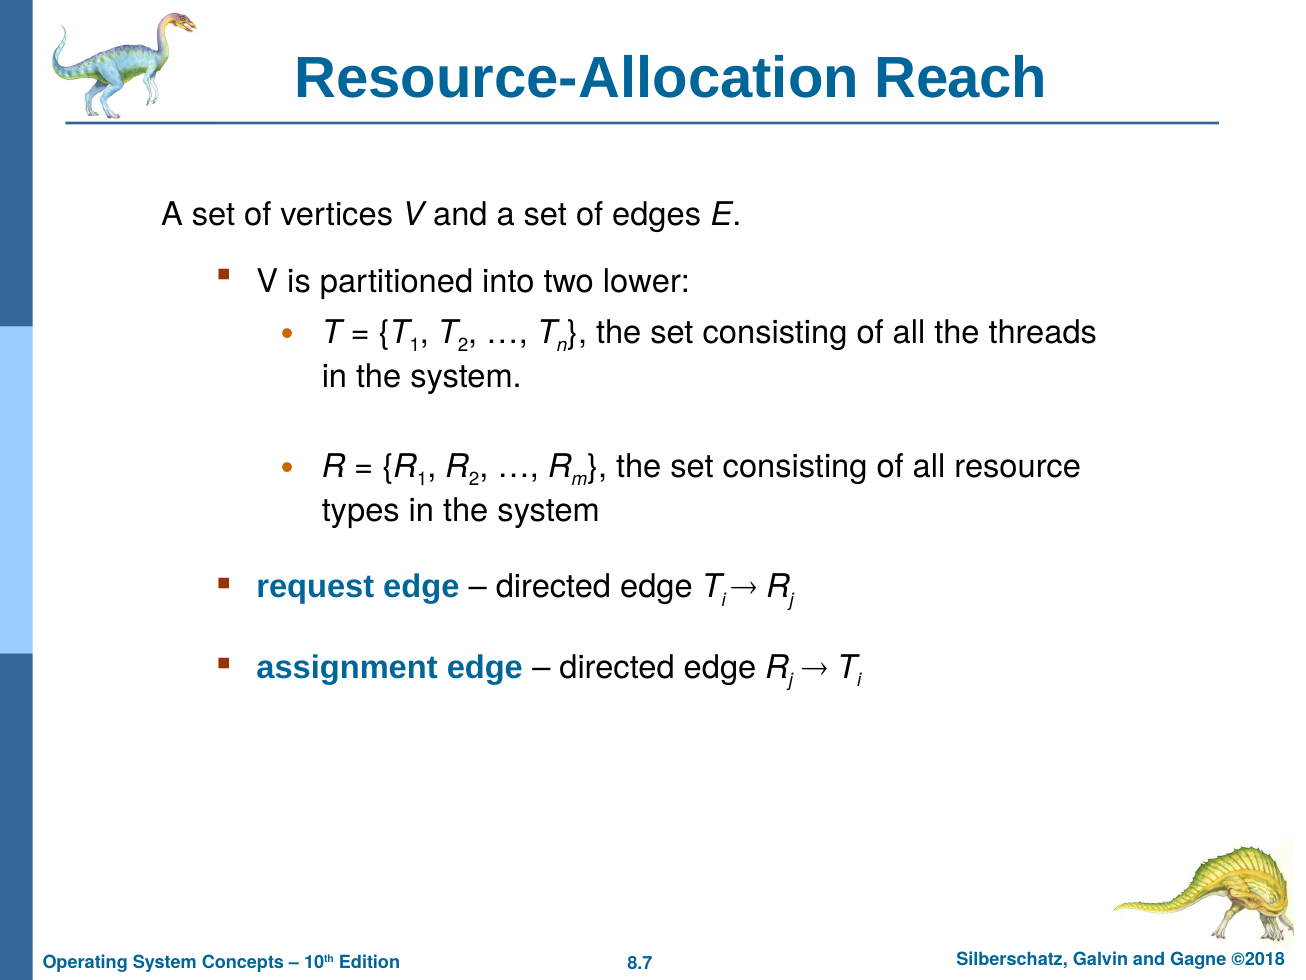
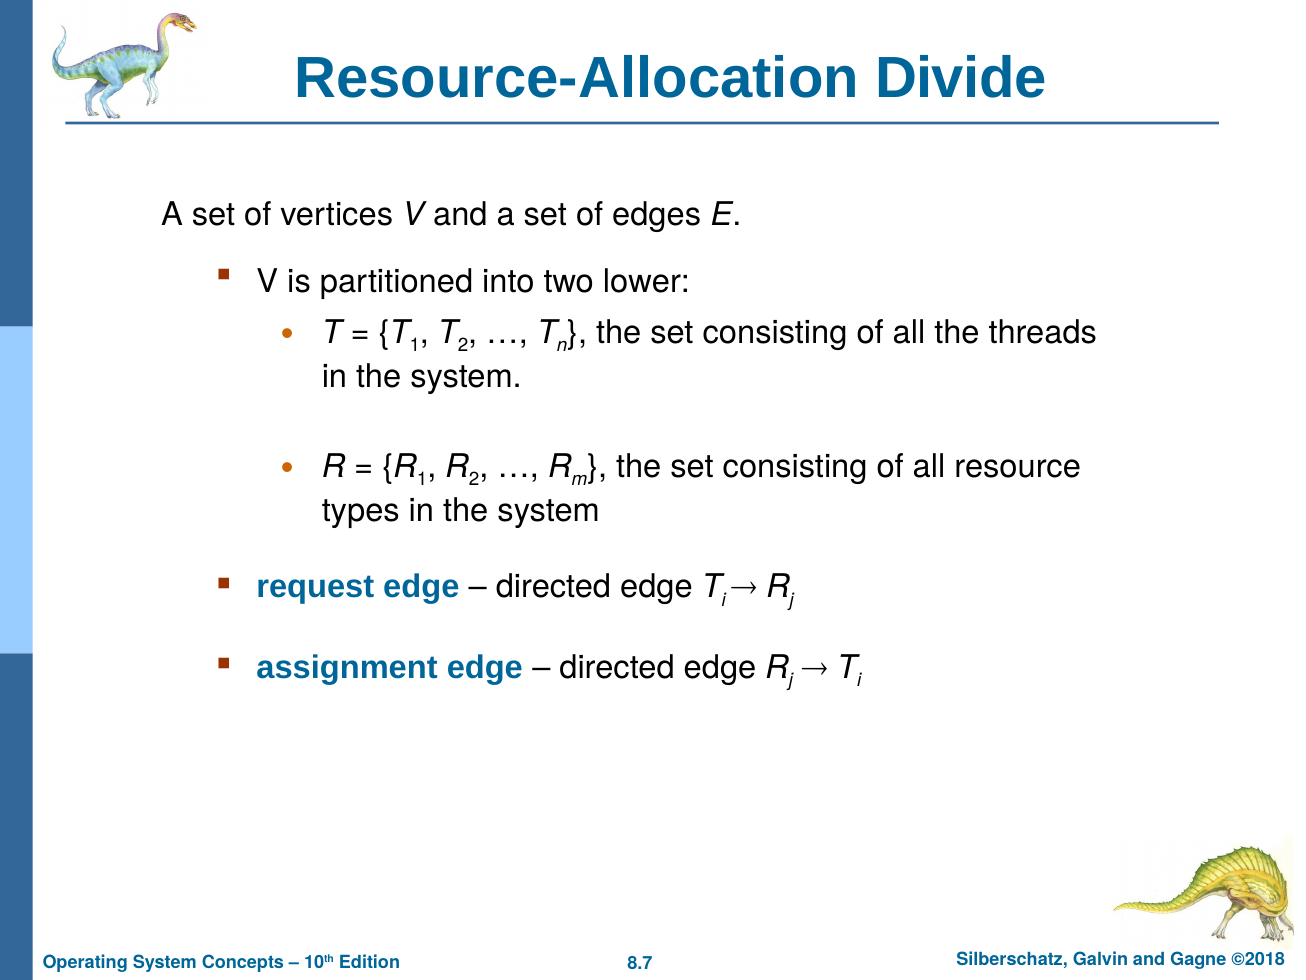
Reach: Reach -> Divide (961, 78)
